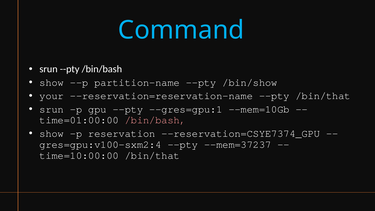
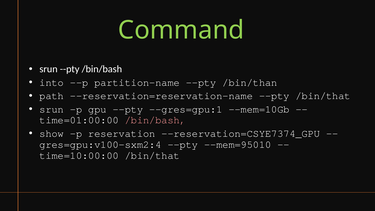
Command colour: light blue -> light green (181, 30)
show: show -> into (52, 82)
/bin/show: /bin/show -> /bin/than (250, 82)
your: your -> path (52, 96)
--mem=37237: --mem=37237 -> --mem=95010 (238, 144)
